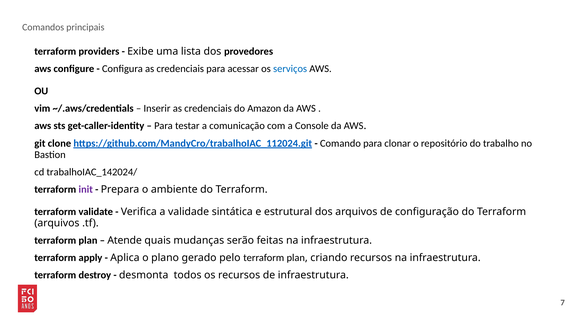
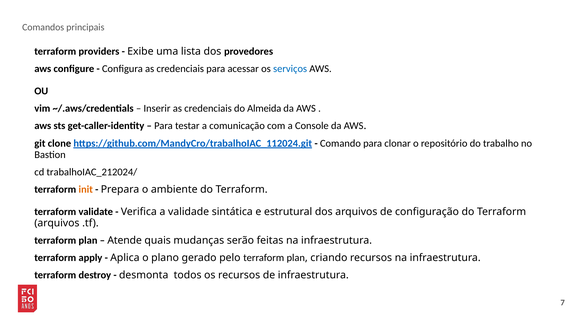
Amazon: Amazon -> Almeida (264, 109)
trabalhoIAC_142024/: trabalhoIAC_142024/ -> trabalhoIAC_212024/ (92, 172)
init colour: purple -> orange (86, 189)
